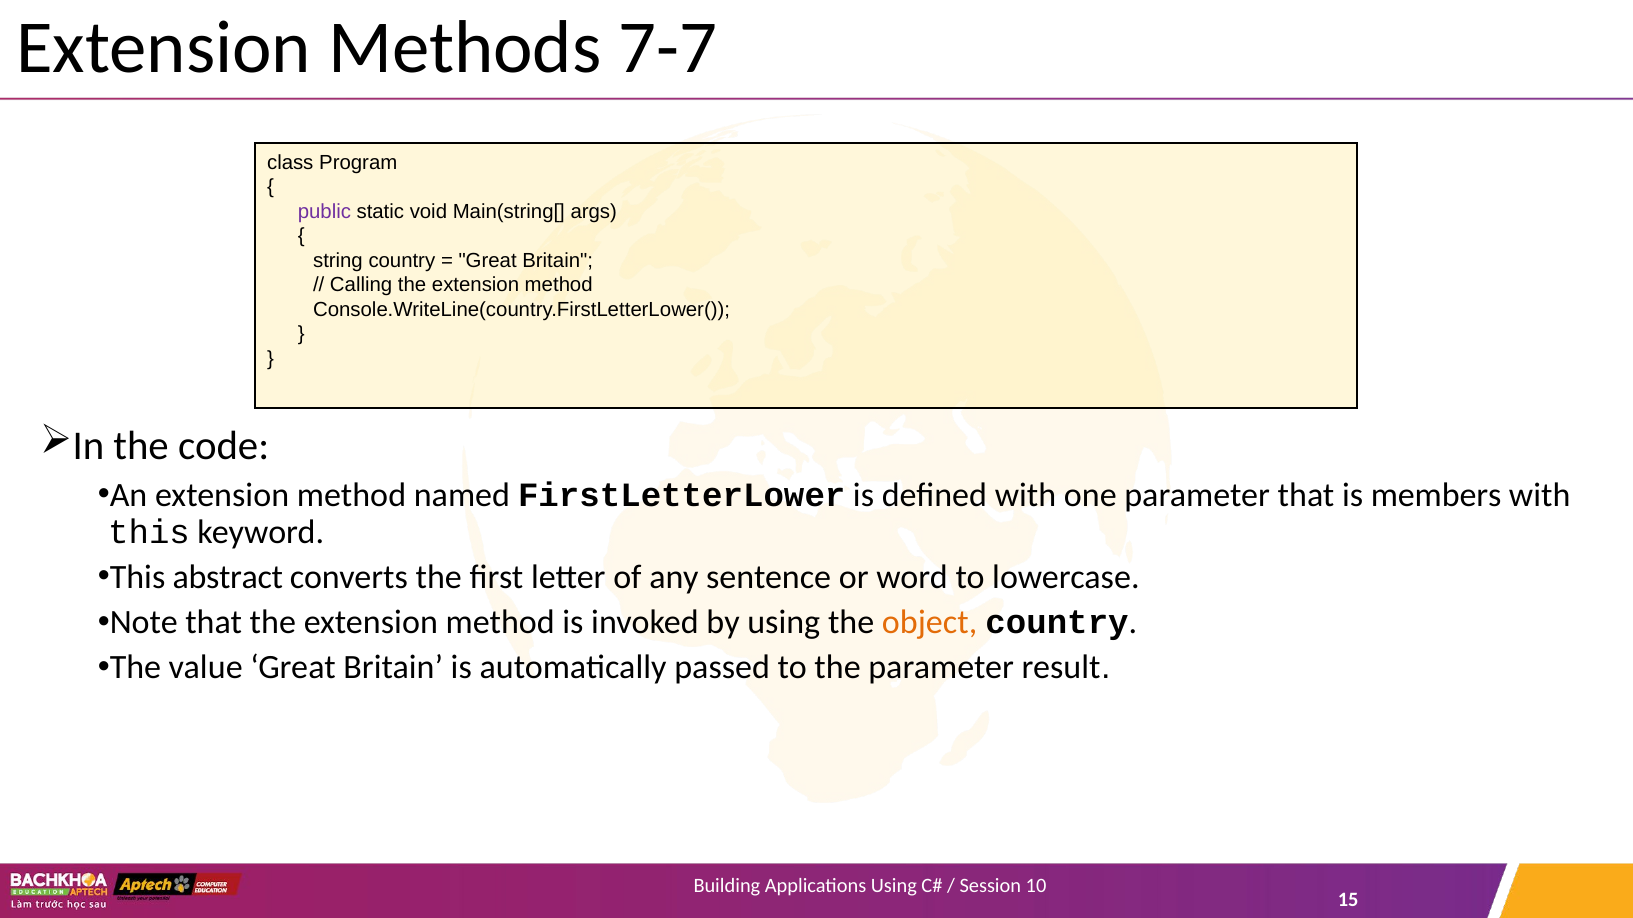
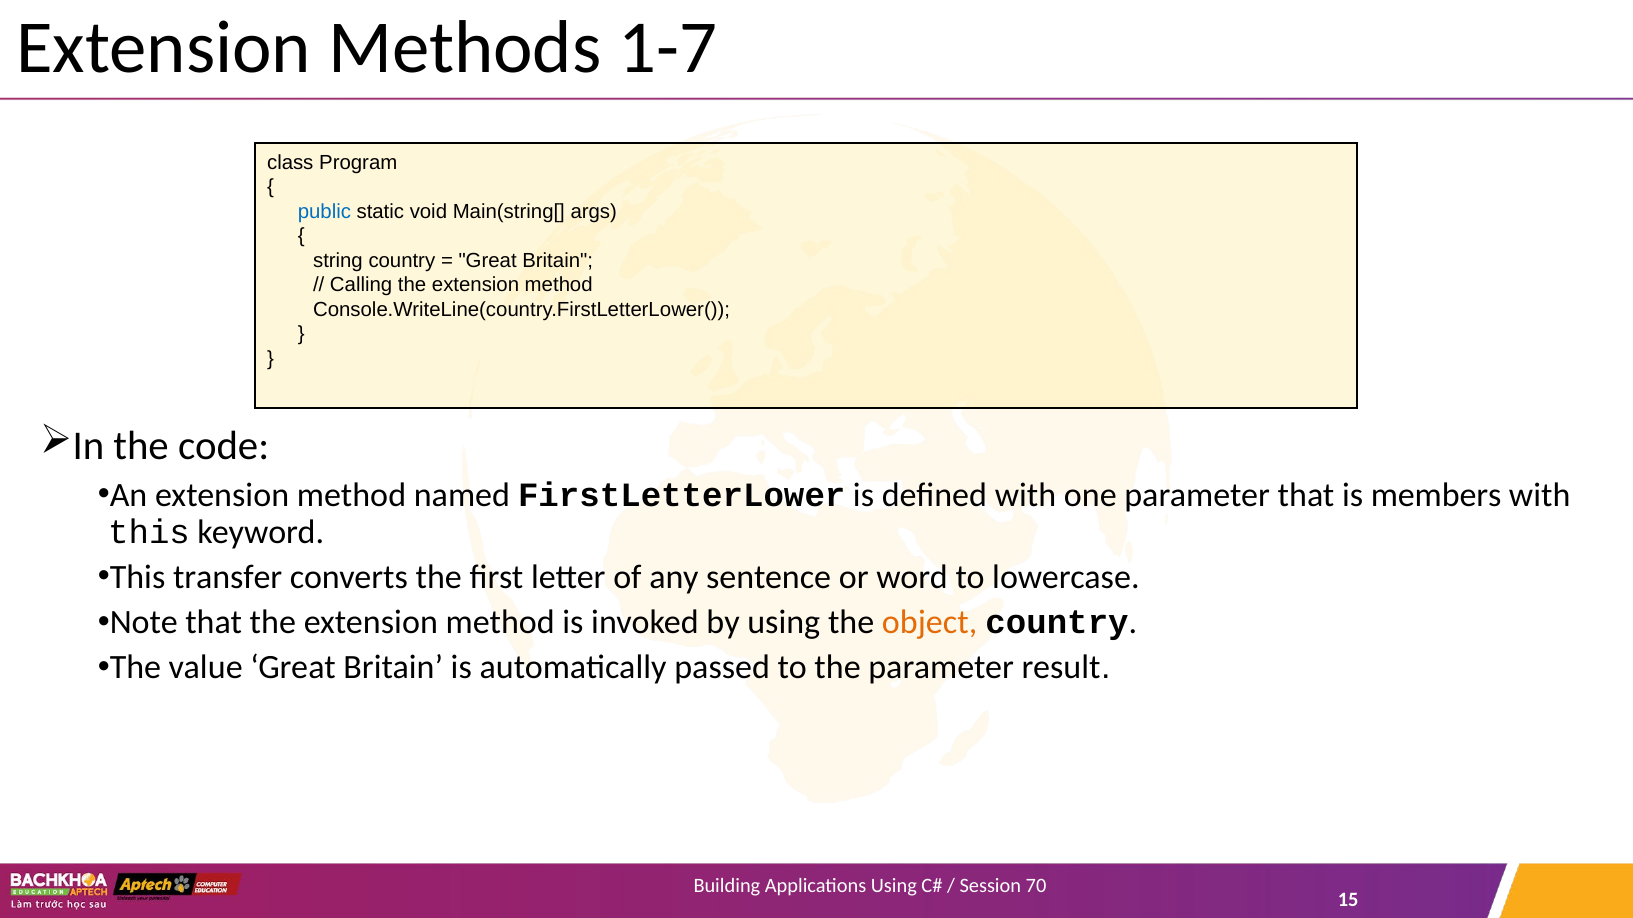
7-7: 7-7 -> 1-7 (668, 48)
public colour: purple -> blue (324, 212)
abstract: abstract -> transfer (228, 577)
10: 10 -> 70 (1036, 886)
